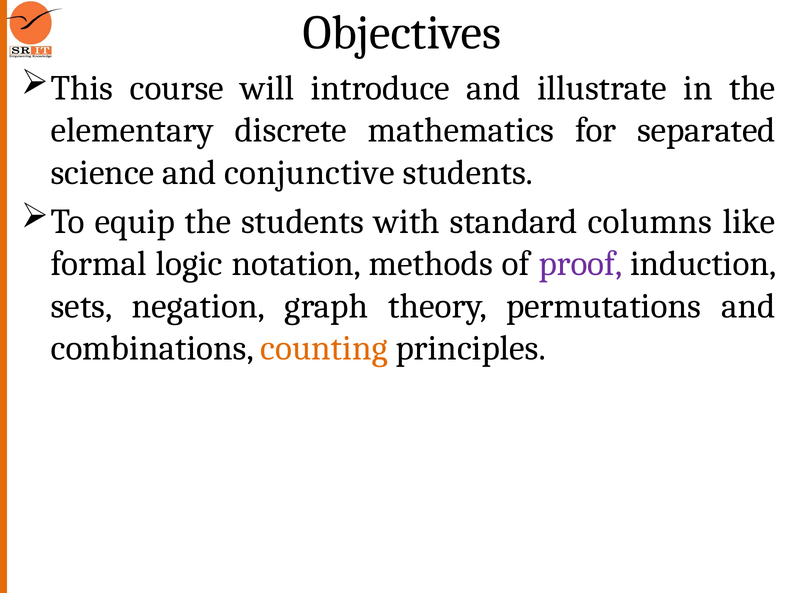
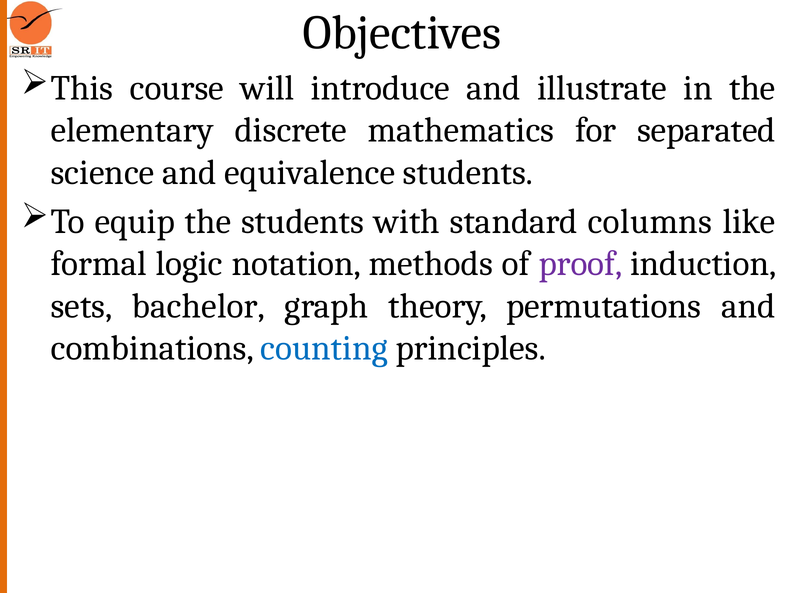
conjunctive: conjunctive -> equivalence (310, 173)
negation: negation -> bachelor (198, 306)
counting colour: orange -> blue (324, 348)
